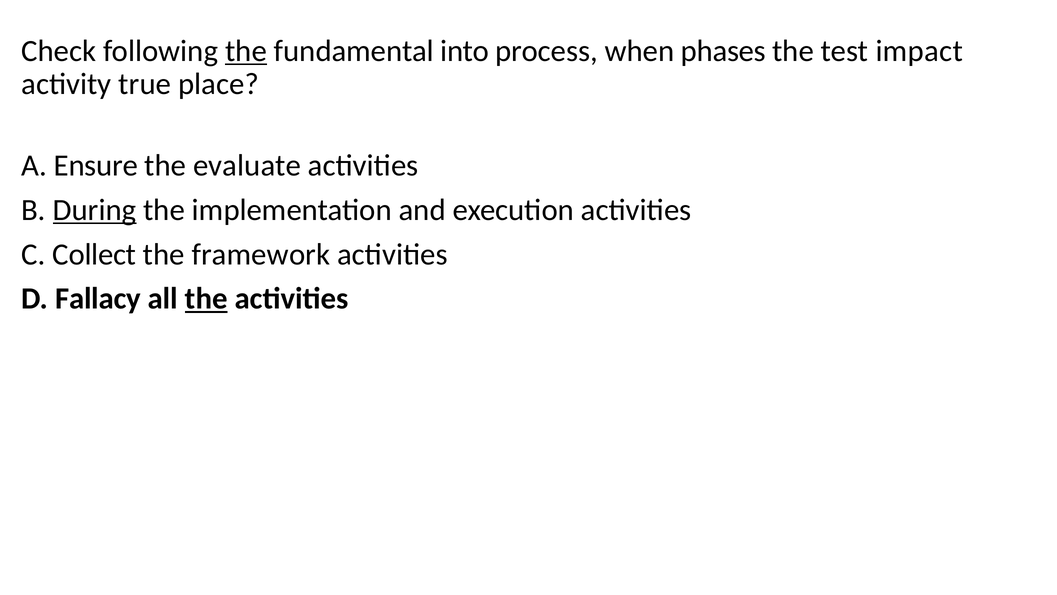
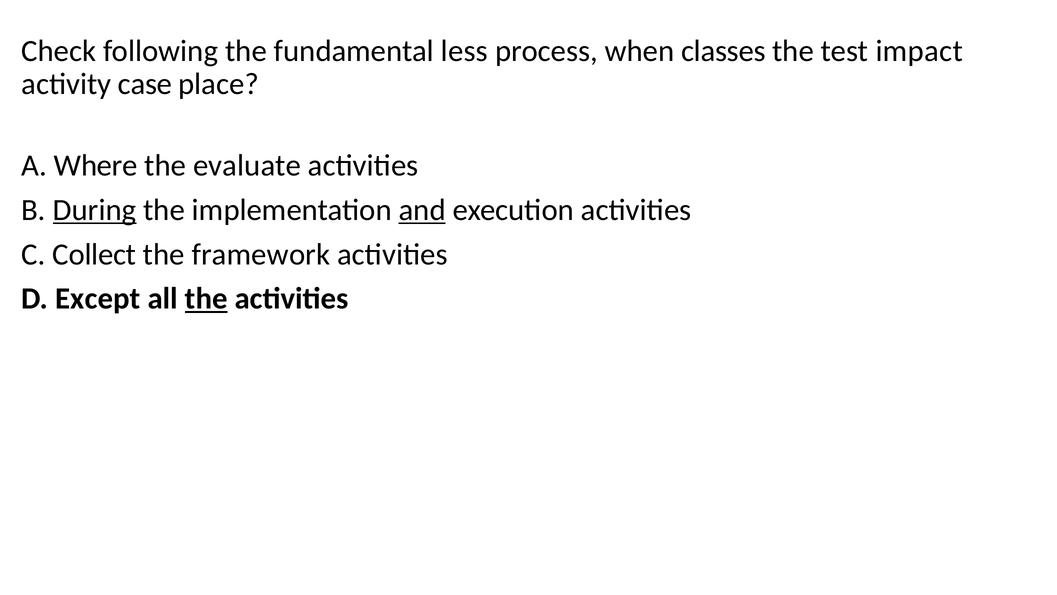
the underline: present -> none (246, 51)
into: into -> less (464, 51)
phases: phases -> classes (723, 51)
true: true -> case (145, 84)
Ensure: Ensure -> Where (96, 166)
and underline: none -> present (422, 210)
Fallacy: Fallacy -> Except (98, 299)
